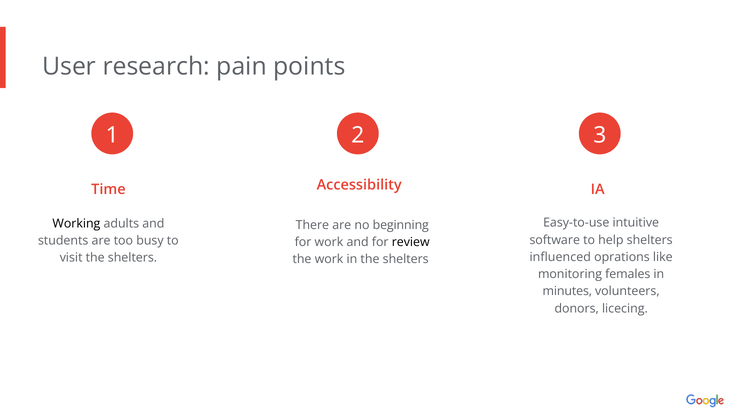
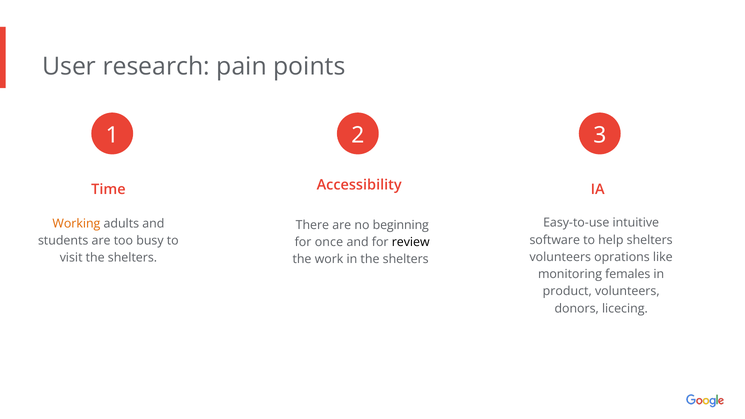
Working colour: black -> orange (76, 223)
for work: work -> once (329, 242)
influenced: influenced -> volunteers (560, 257)
minutes: minutes -> product (567, 291)
